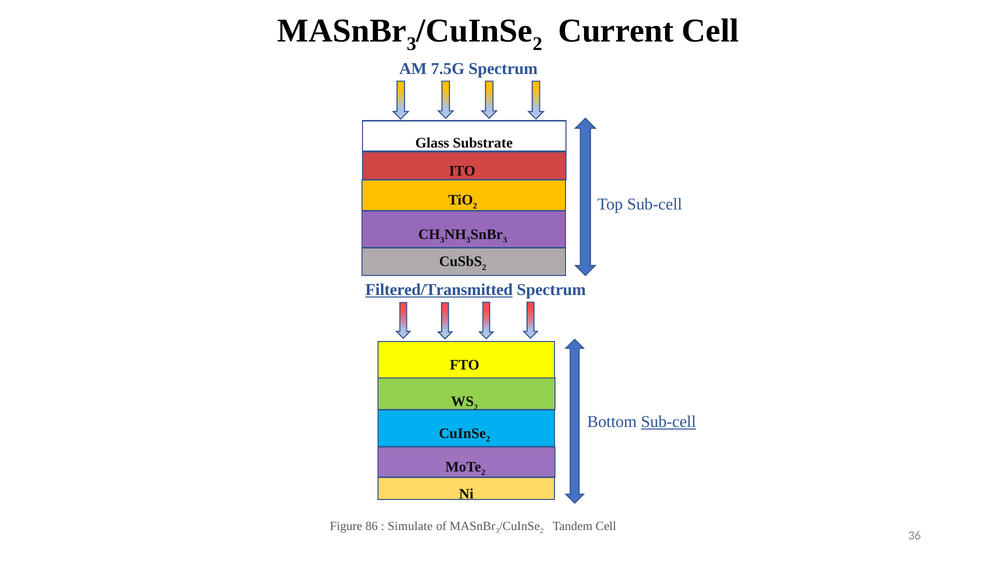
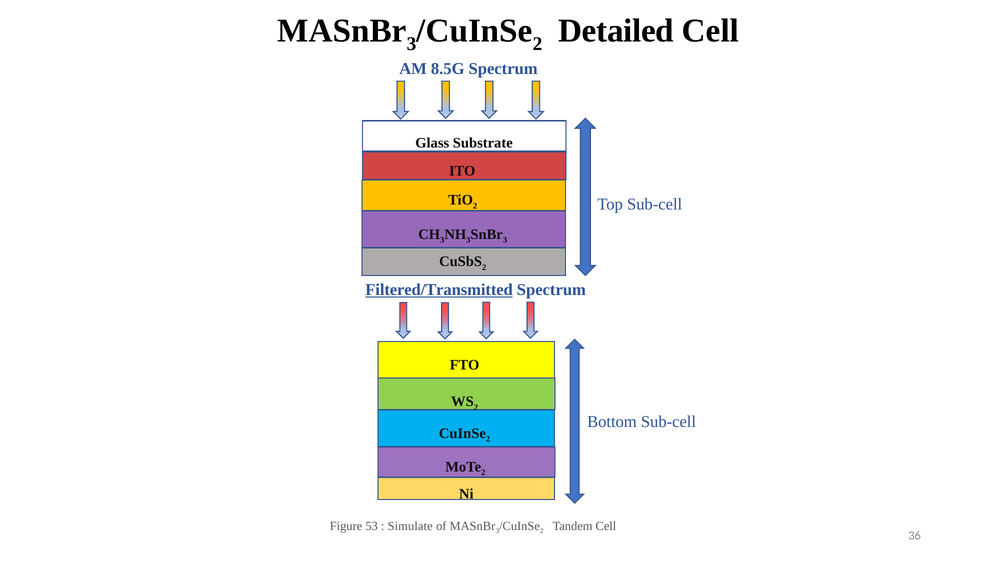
Current: Current -> Detailed (616, 31)
7.5G: 7.5G -> 8.5G (448, 69)
Sub-cell underline: present -> none (668, 422)
86: 86 -> 53 (372, 526)
